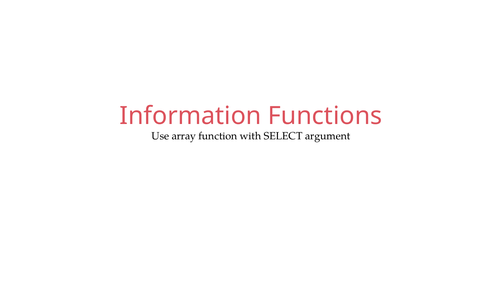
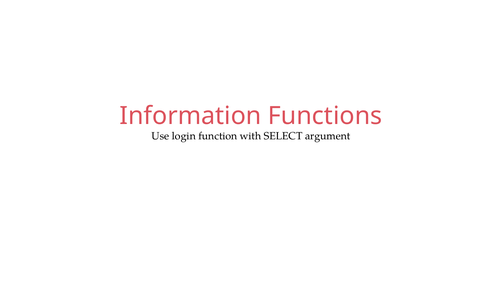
array: array -> login (184, 136)
